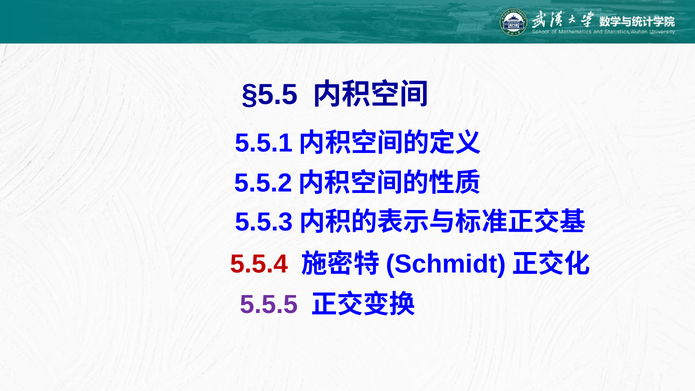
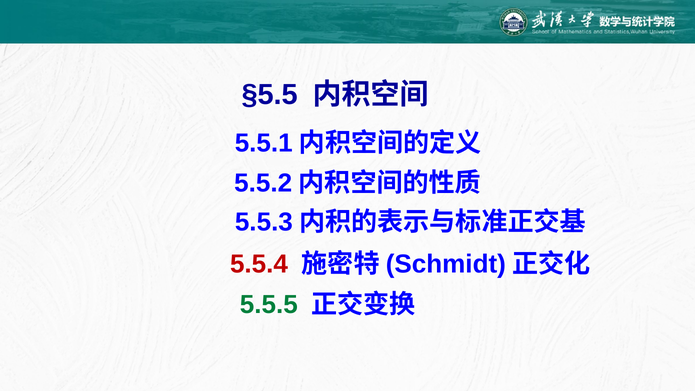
5.5.5 colour: purple -> green (269, 304)
